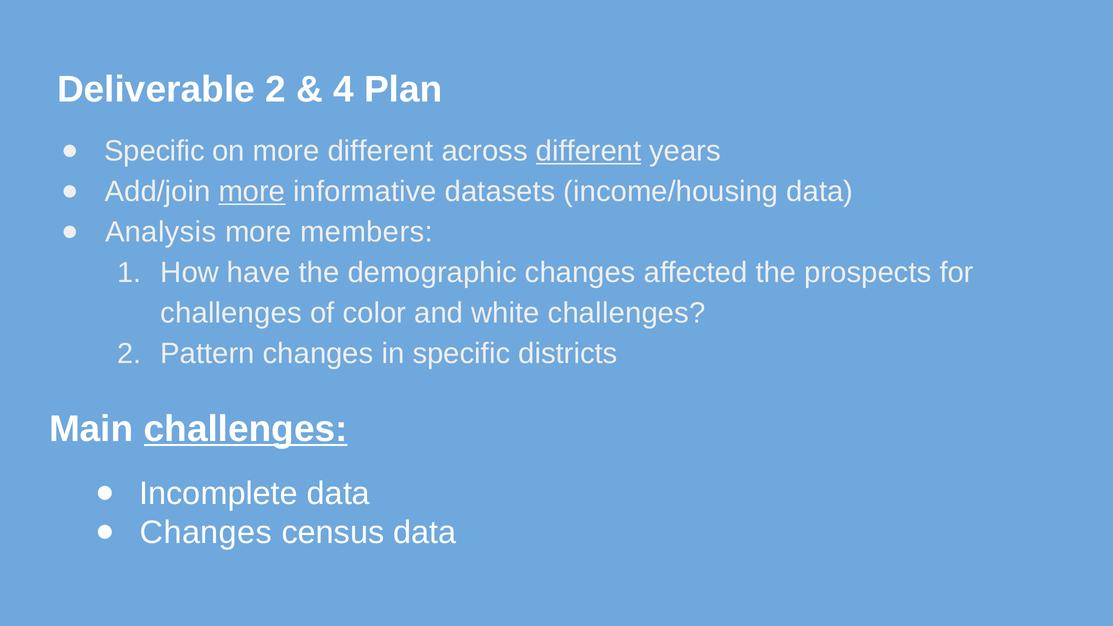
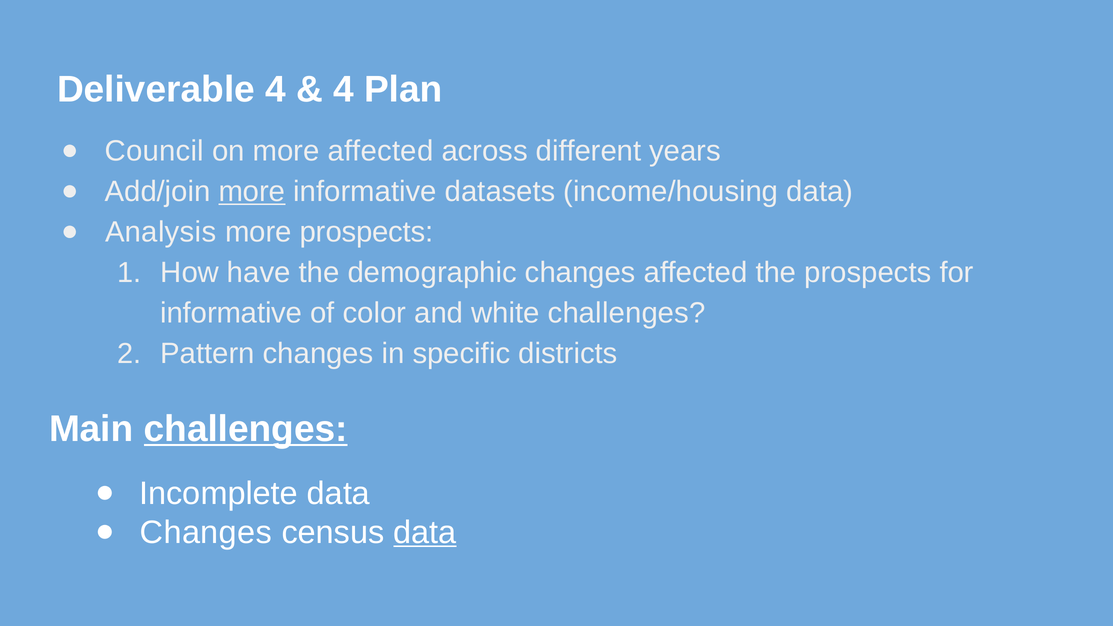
Deliverable 2: 2 -> 4 (275, 89)
Specific: Specific -> Council (154, 151)
more different: different -> affected (380, 151)
different underline: present -> none (589, 151)
more members: members -> prospects (367, 232)
challenges: challenges -> informative (231, 313)
data underline: none -> present (425, 532)
